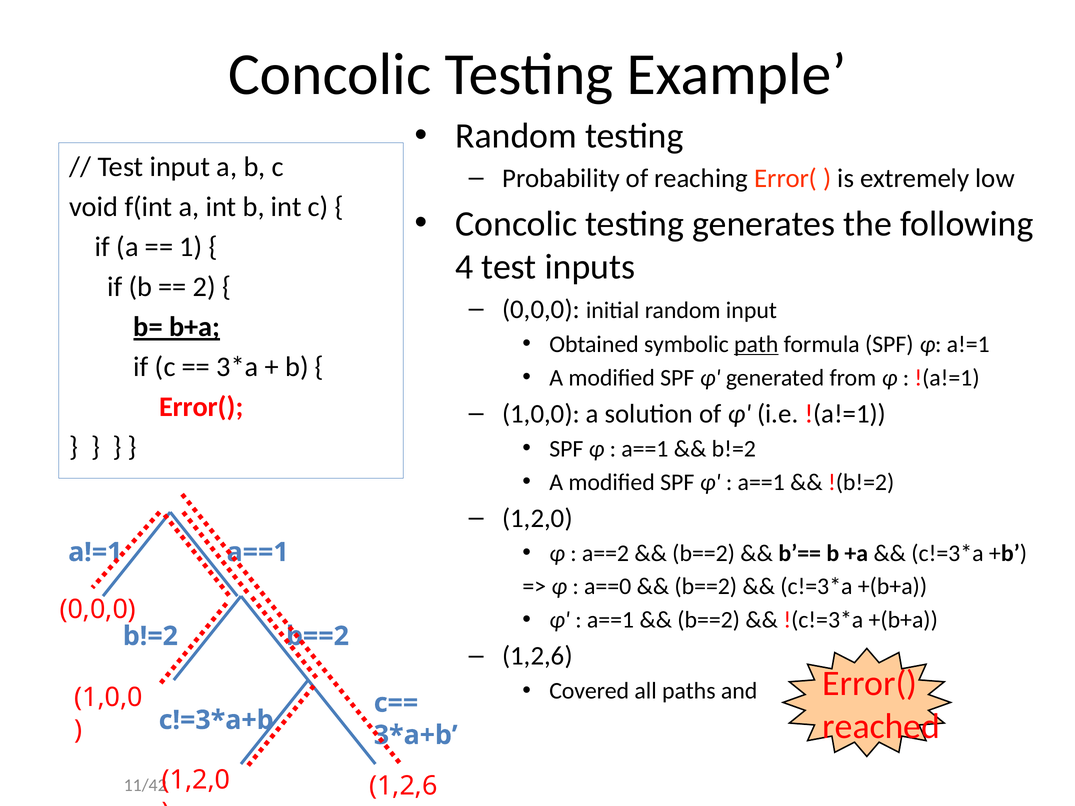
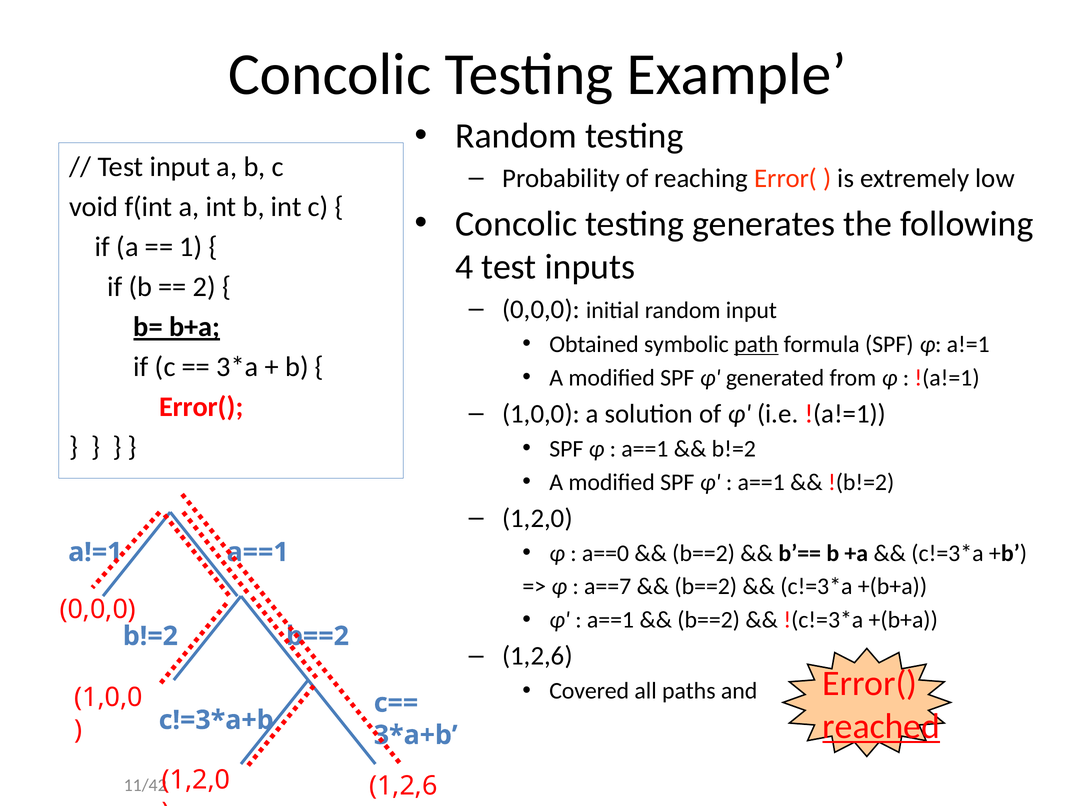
a==2: a==2 -> a==0 (605, 553)
a==0: a==0 -> a==7 (608, 587)
reached underline: none -> present (881, 727)
